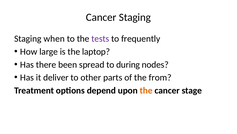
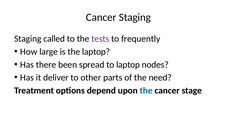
when: when -> called (54, 38)
to during: during -> laptop (128, 64)
from: from -> need (160, 77)
the colour: orange -> blue (146, 90)
